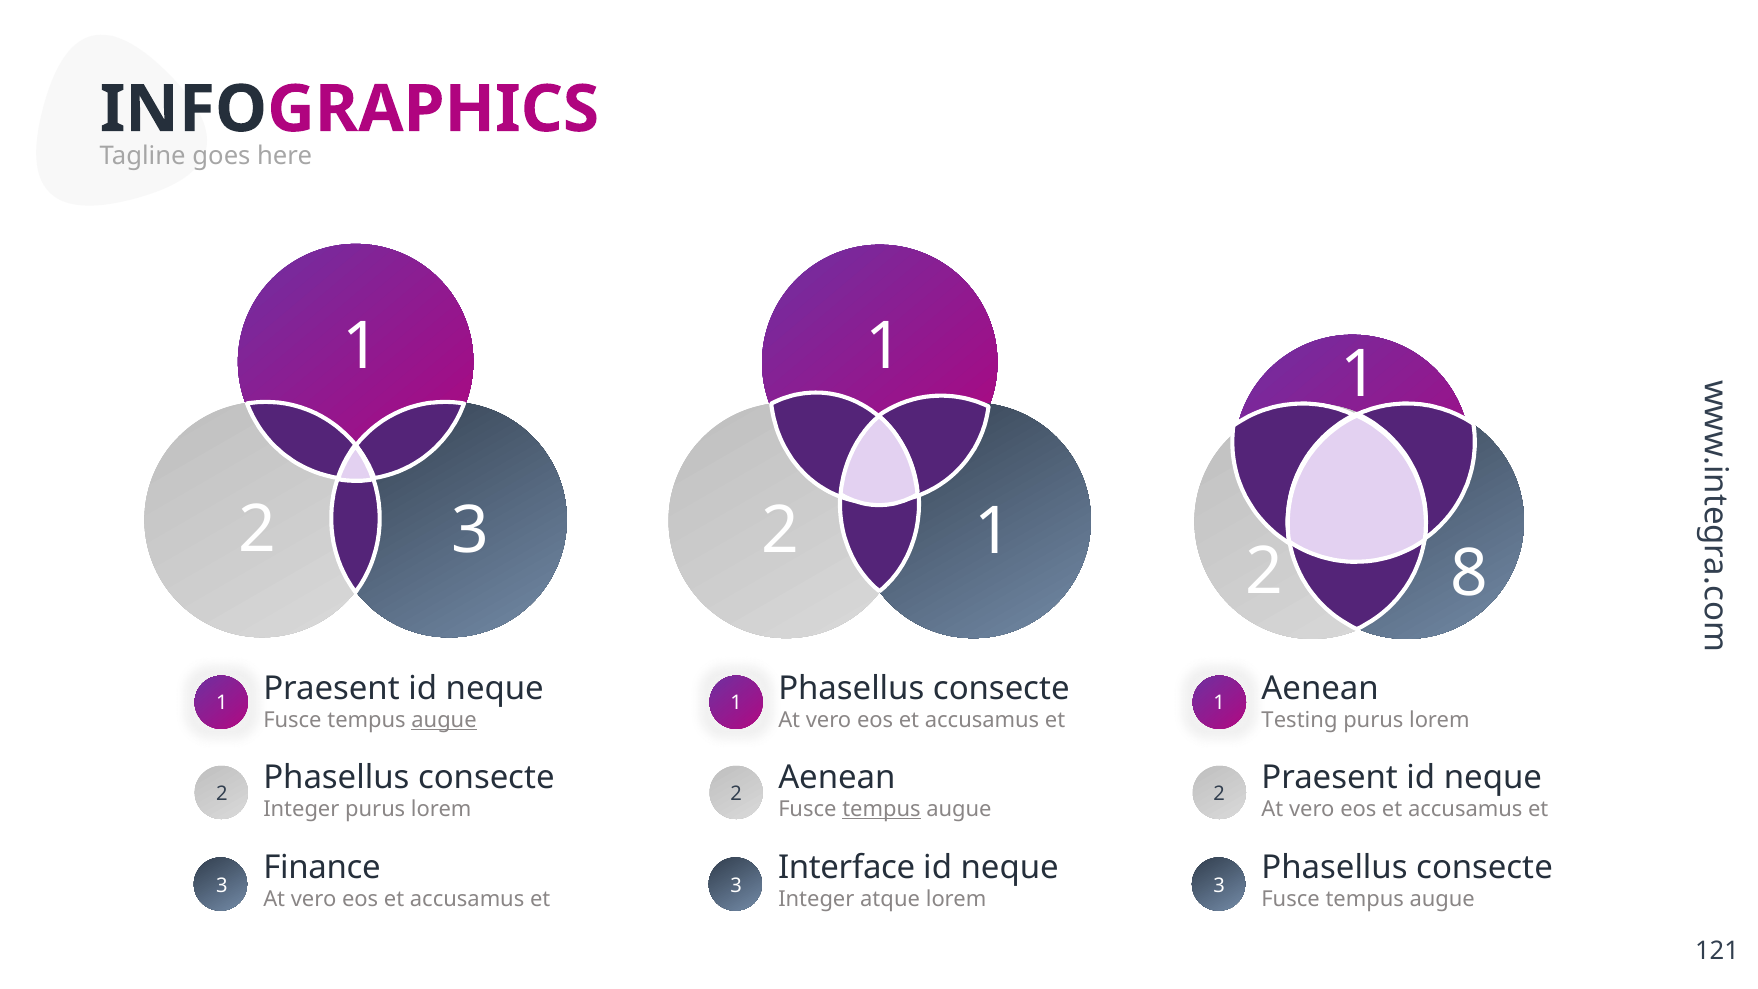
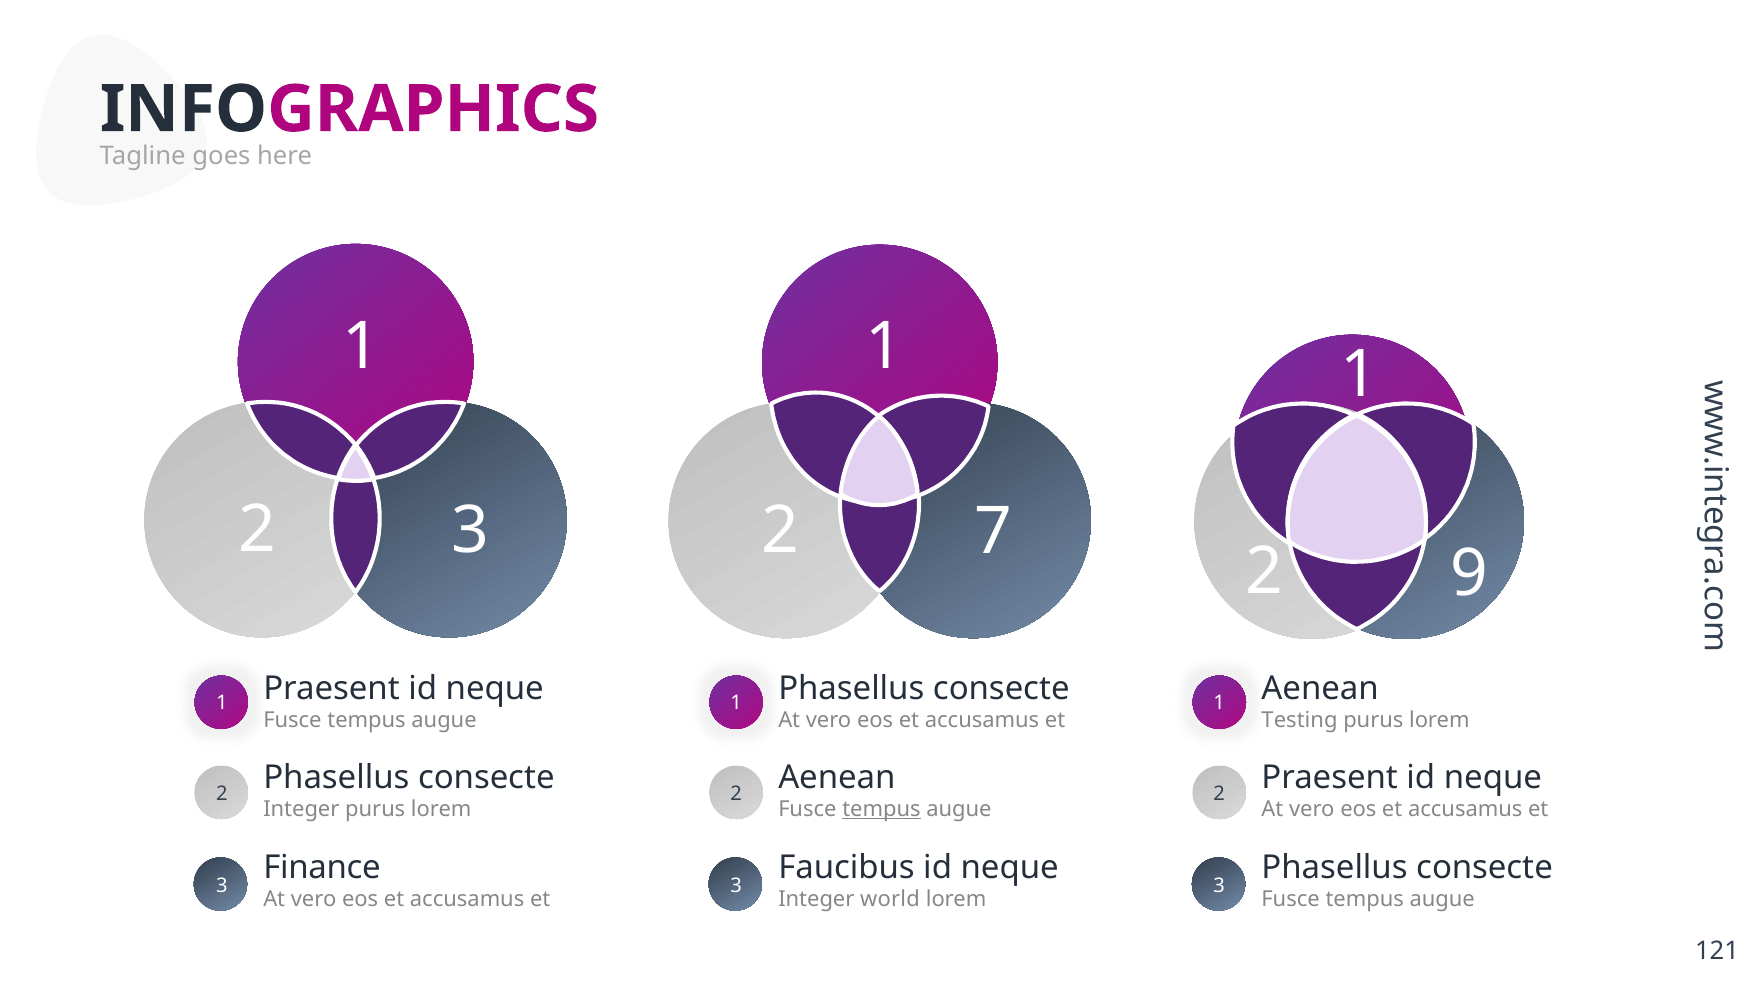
2 1: 1 -> 7 (993, 532)
8: 8 -> 9 (1469, 574)
augue underline: present -> none (444, 720)
Interface: Interface -> Faucibus (846, 868)
atque: atque -> world (890, 899)
